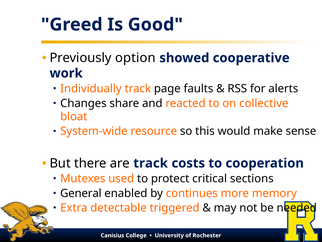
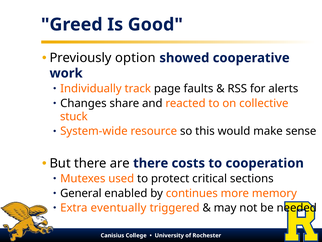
bloat: bloat -> stuck (74, 116)
are track: track -> there (151, 163)
detectable: detectable -> eventually (118, 208)
